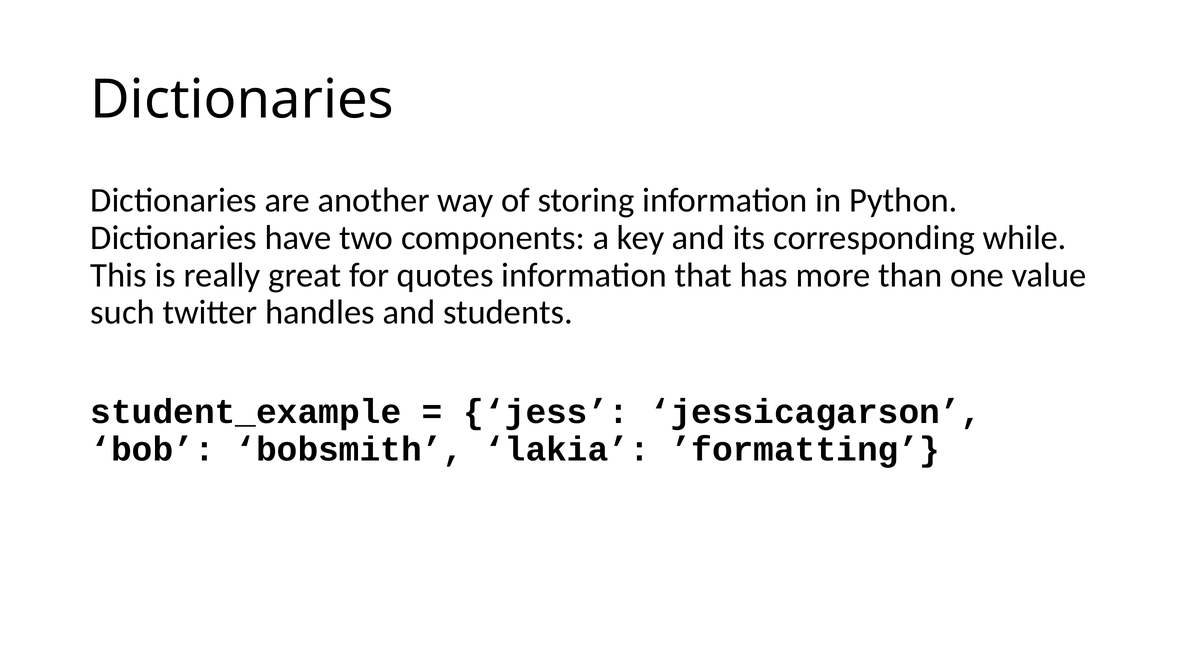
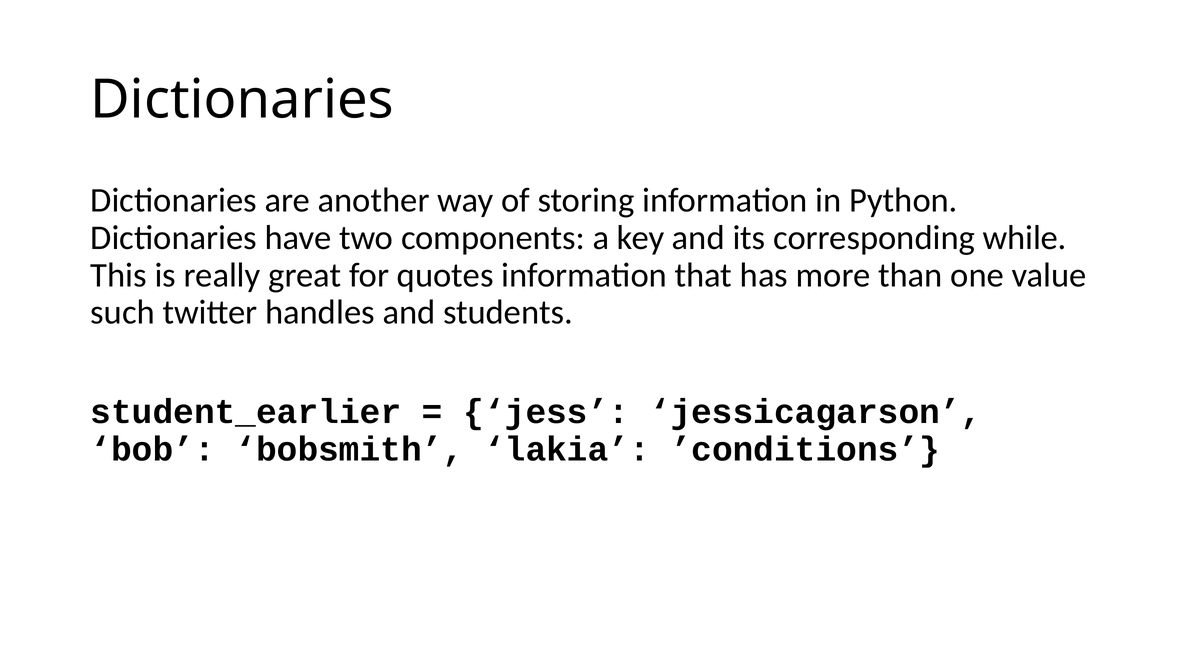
student_example: student_example -> student_earlier (246, 412)
’formatting: ’formatting -> ’conditions (805, 449)
